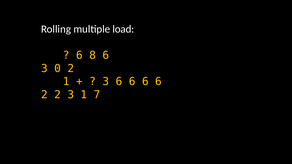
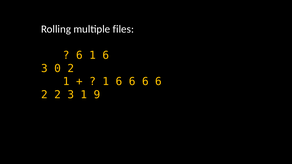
load: load -> files (123, 29)
6 8: 8 -> 1 (93, 55)
3: 3 -> 1 (106, 82)
7: 7 -> 9 (97, 95)
